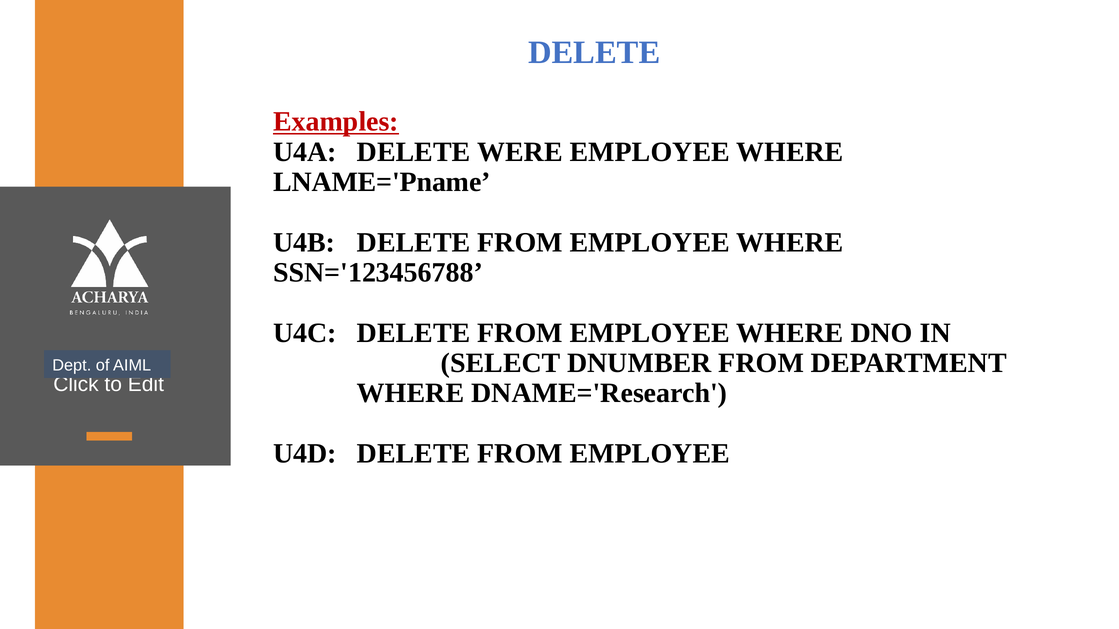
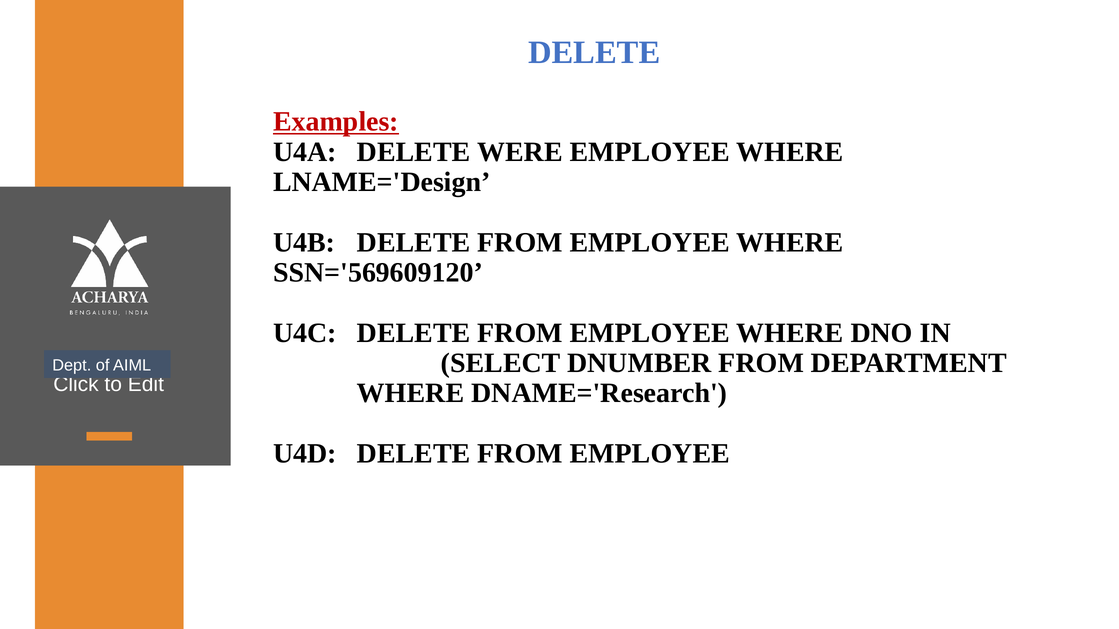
LNAME='Pname: LNAME='Pname -> LNAME='Design (382, 182)
SSN='123456788: SSN='123456788 -> SSN='569609120 (378, 273)
